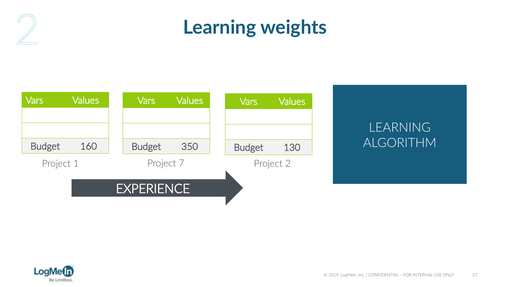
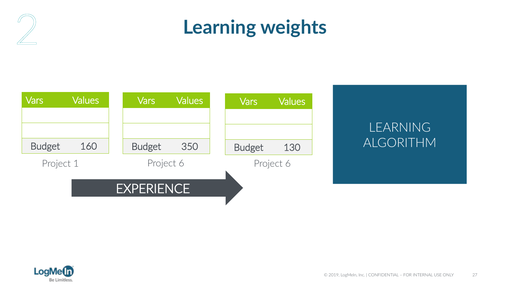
1 Project 7: 7 -> 6 (181, 163)
2: 2 -> 6 (288, 164)
